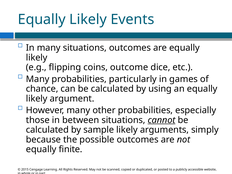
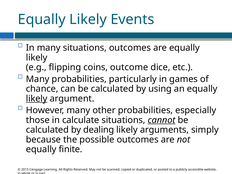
likely underline: none -> present (37, 99)
between: between -> calculate (81, 120)
sample: sample -> dealing (99, 130)
